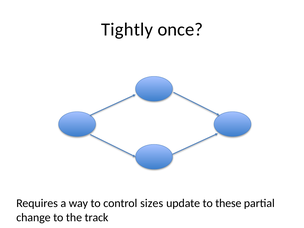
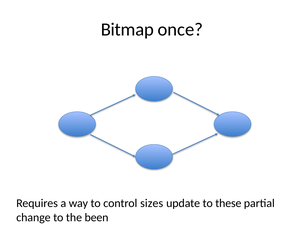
Tightly: Tightly -> Bitmap (127, 29)
track: track -> been (97, 217)
